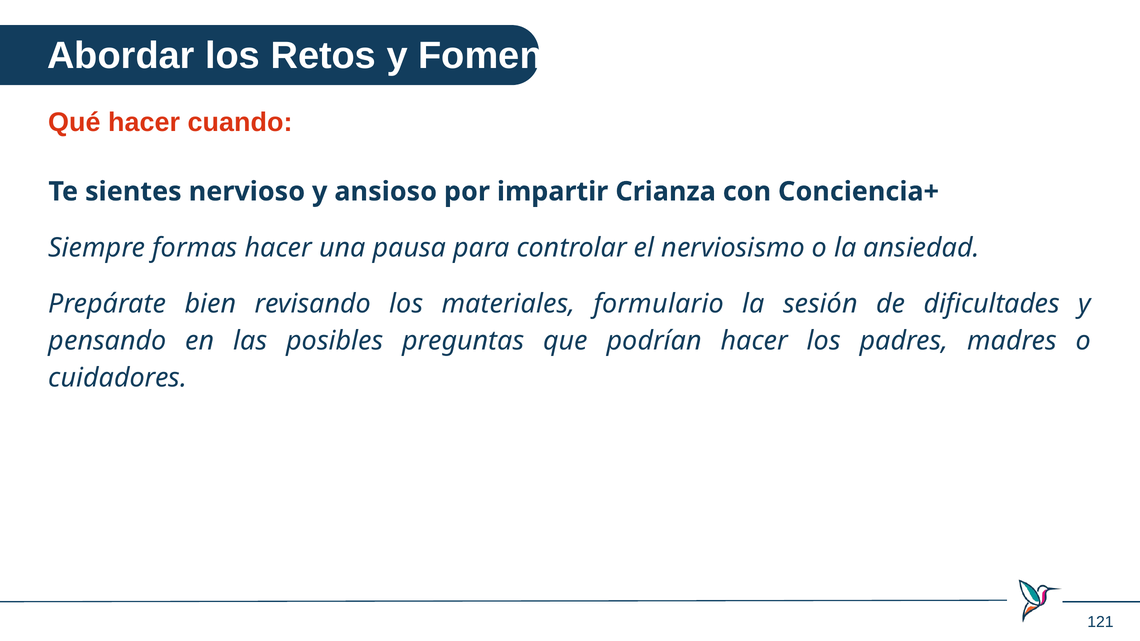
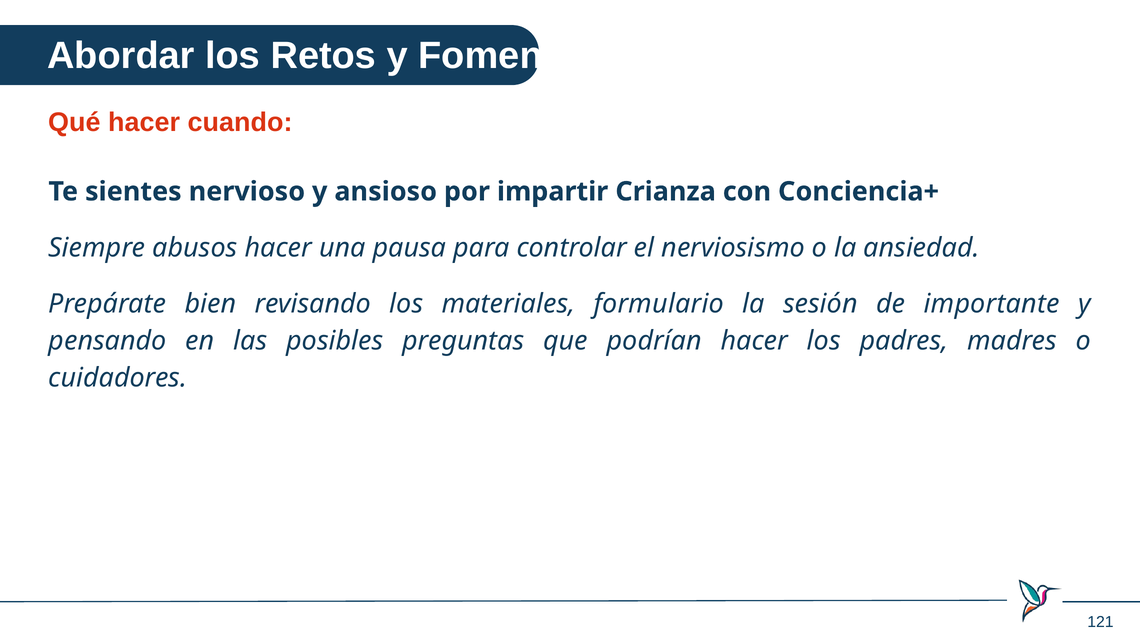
formas: formas -> abusos (195, 248)
dificultades: dificultades -> importante (992, 304)
